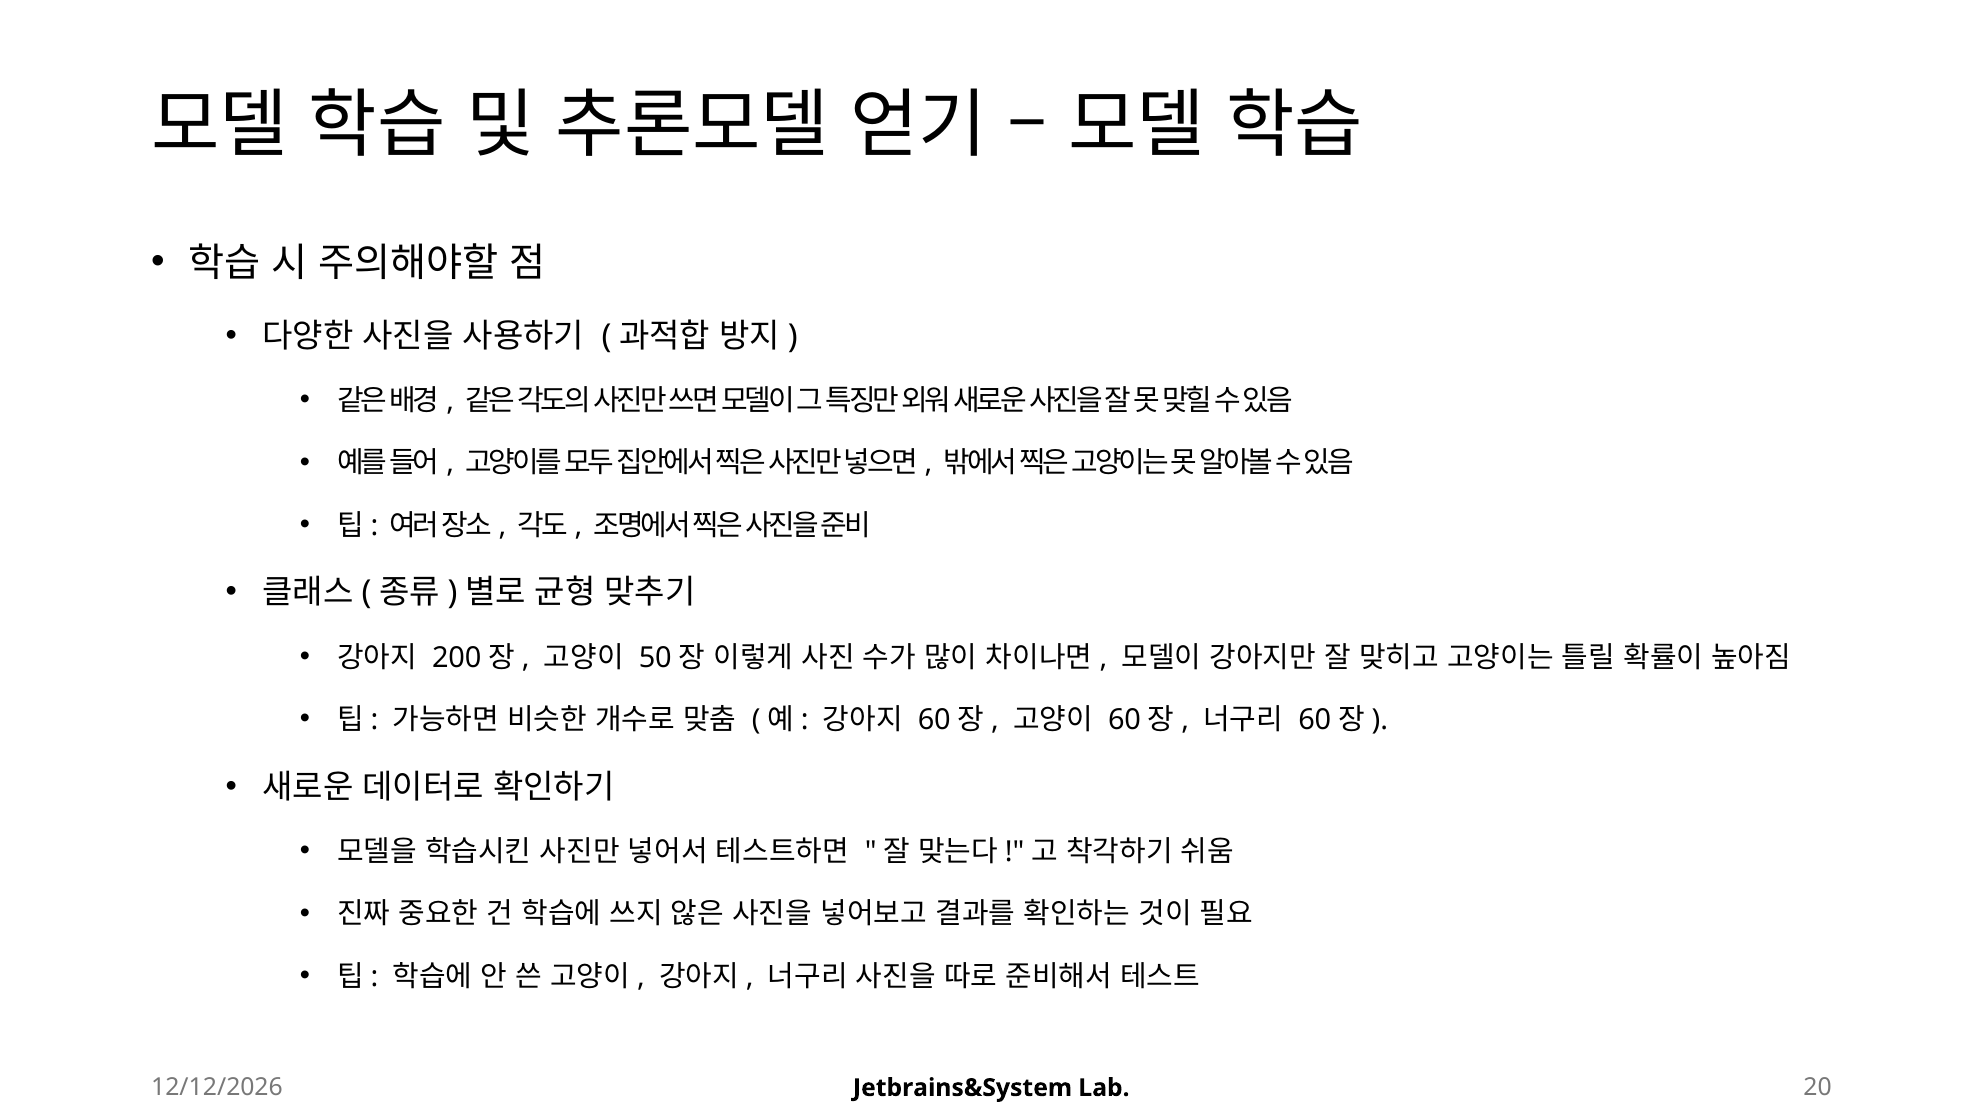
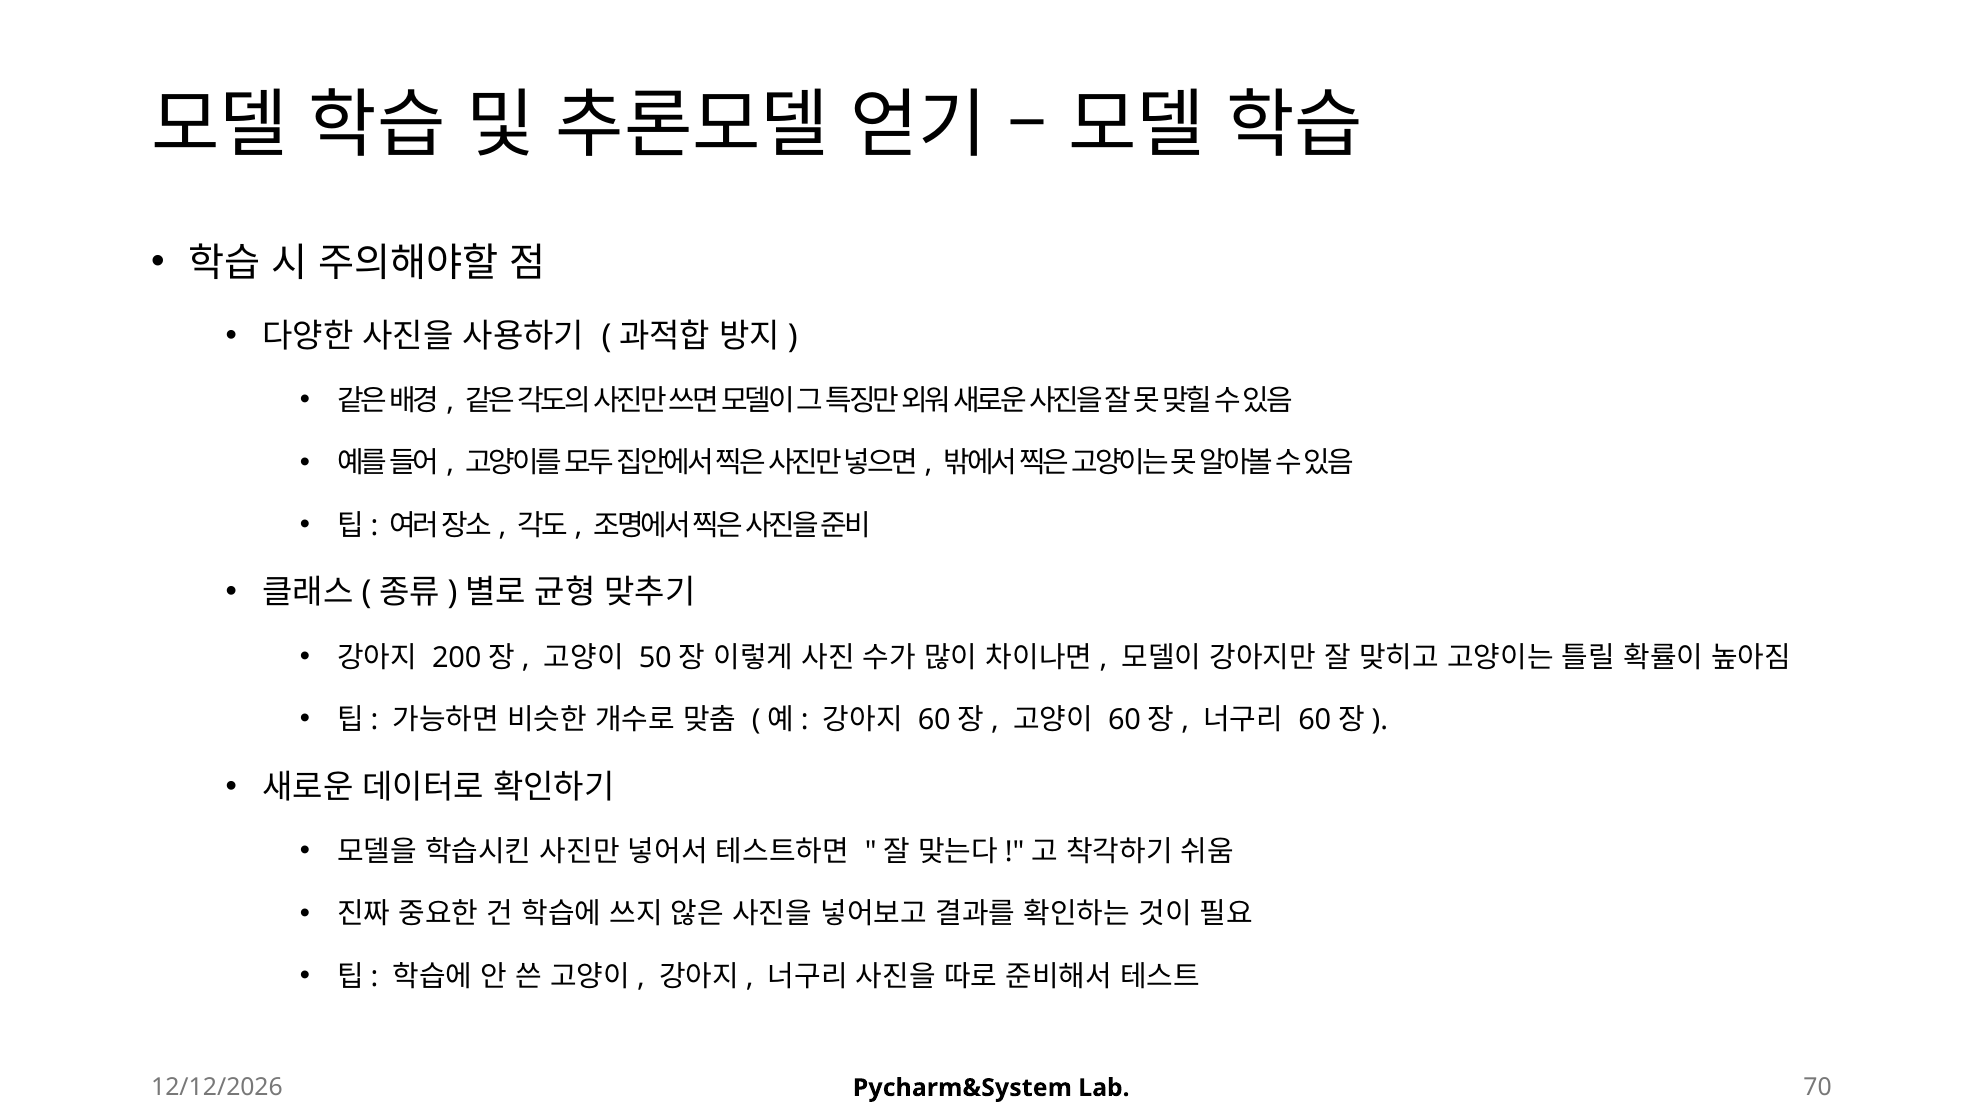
Jetbrains&System: Jetbrains&System -> Pycharm&System (962, 1088)
20: 20 -> 70 (1818, 1088)
